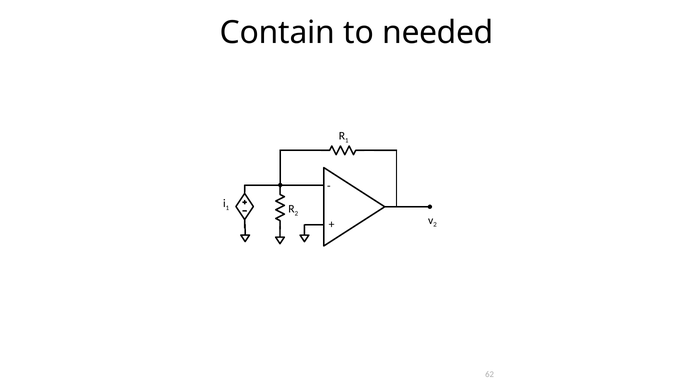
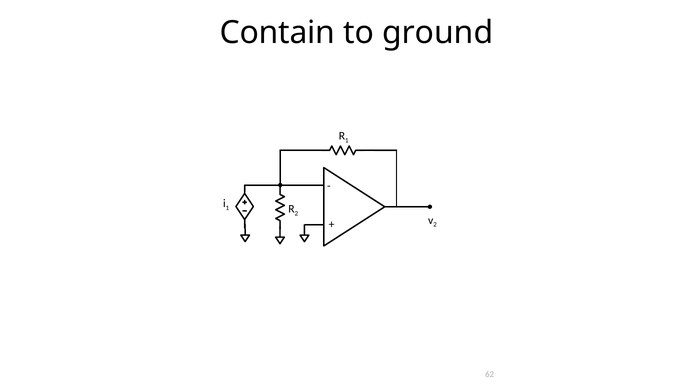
needed: needed -> ground (438, 33)
